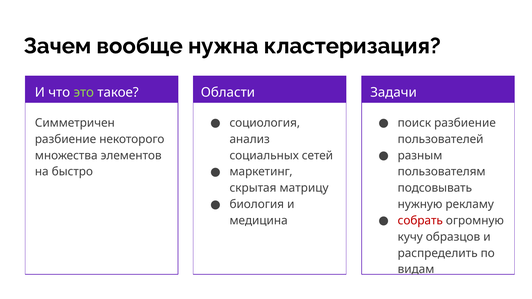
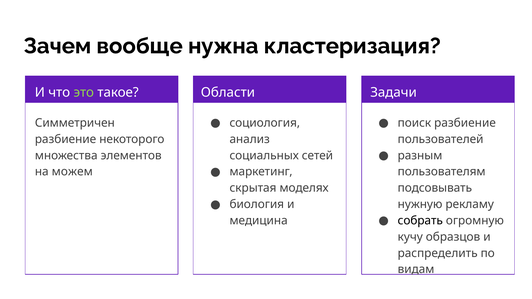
быстро: быстро -> можем (72, 172)
матрицу: матрицу -> моделях (304, 188)
собрать colour: red -> black (420, 221)
